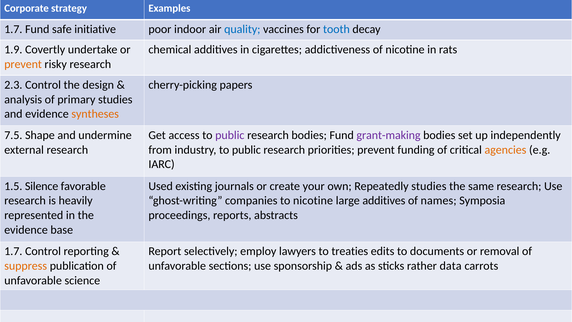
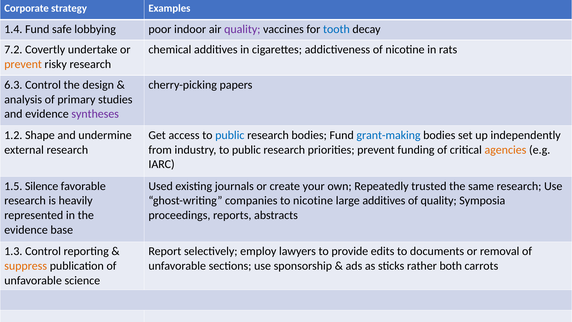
1.7: 1.7 -> 1.4 (13, 29)
initiative: initiative -> lobbying (95, 29)
quality colour: blue -> purple (242, 29)
1.9: 1.9 -> 7.2 (13, 50)
2.3: 2.3 -> 6.3 (13, 85)
syntheses colour: orange -> purple (95, 114)
7.5: 7.5 -> 1.2 (13, 135)
public colour: purple -> blue (230, 135)
grant-making colour: purple -> blue (389, 135)
Repeatedly studies: studies -> trusted (429, 186)
of names: names -> quality (439, 201)
1.7: 1.7 -> 1.3 (13, 251)
treaties: treaties -> provide (350, 251)
data: data -> both (451, 266)
